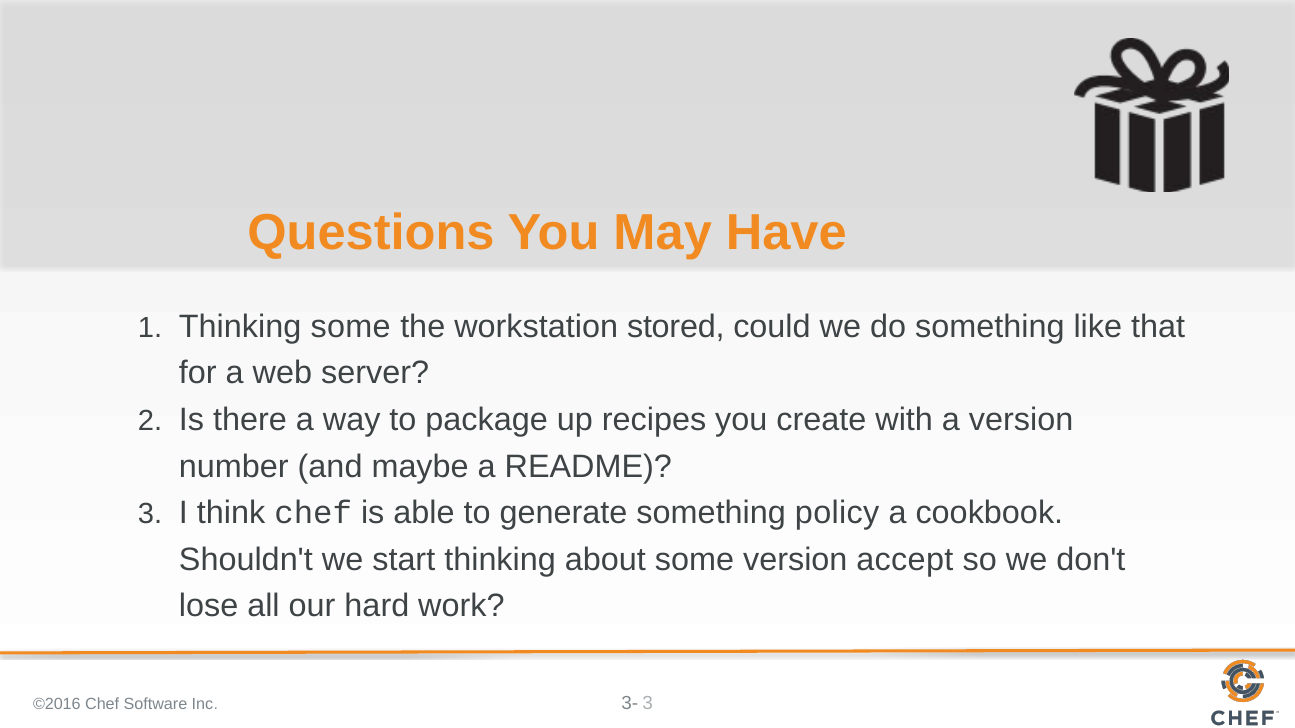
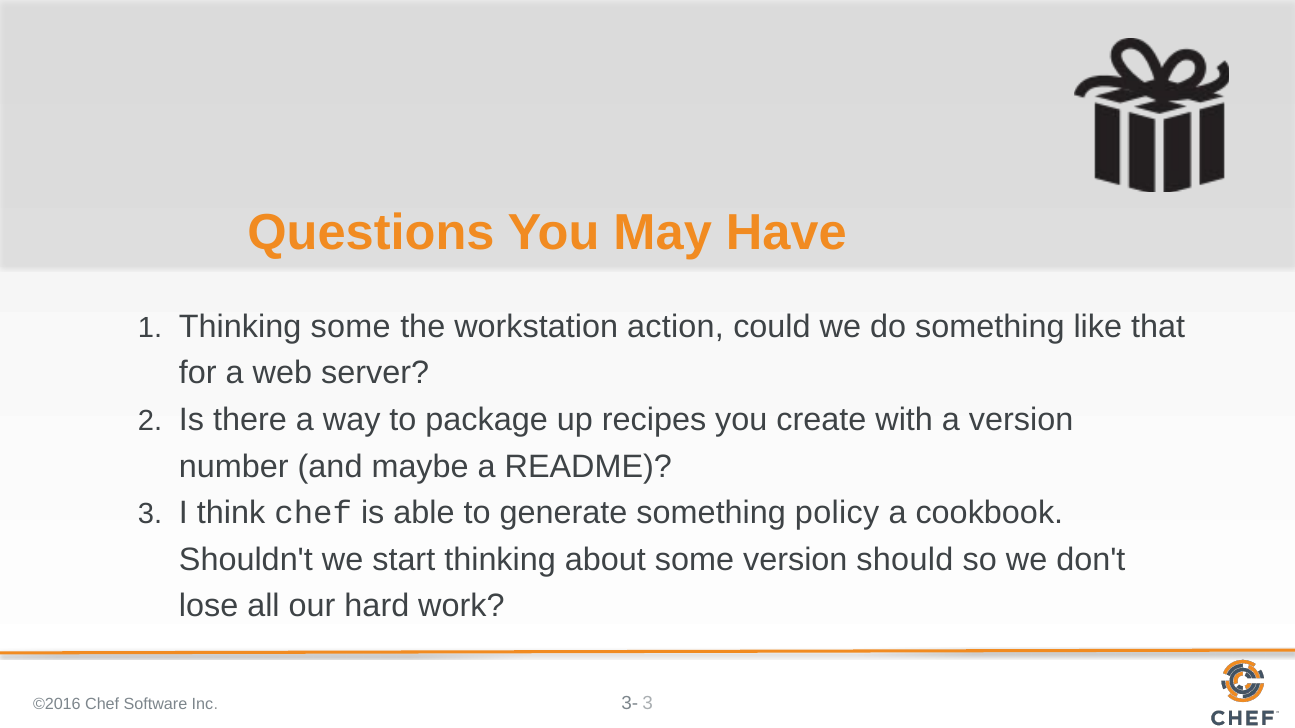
stored: stored -> action (676, 327)
accept: accept -> should (905, 560)
